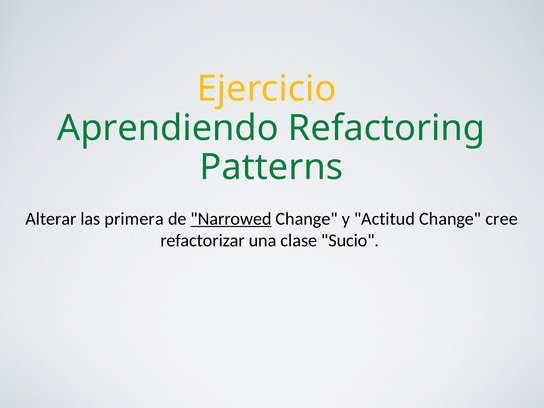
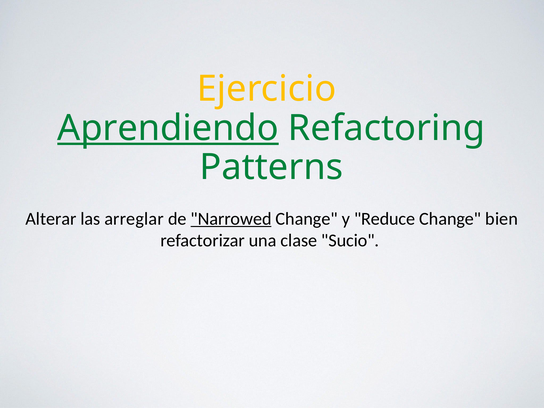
Aprendiendo underline: none -> present (168, 128)
primera: primera -> arreglar (134, 219)
Actitud: Actitud -> Reduce (385, 219)
cree: cree -> bien (502, 219)
